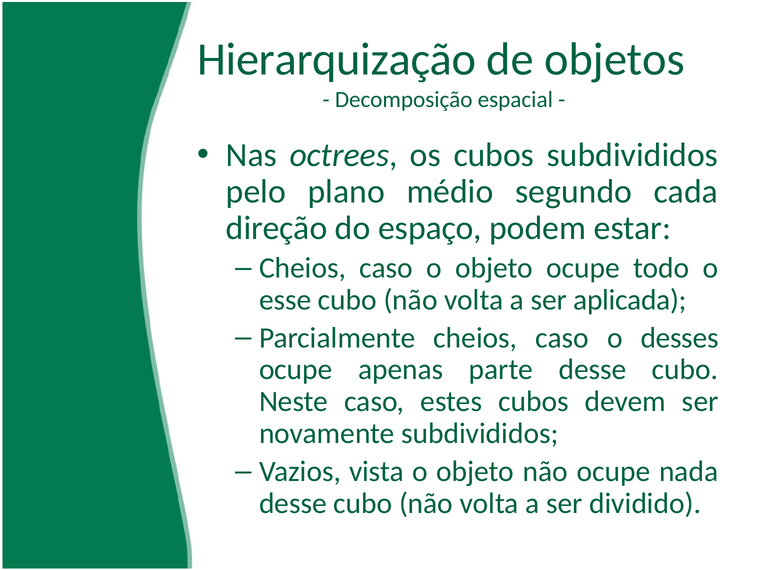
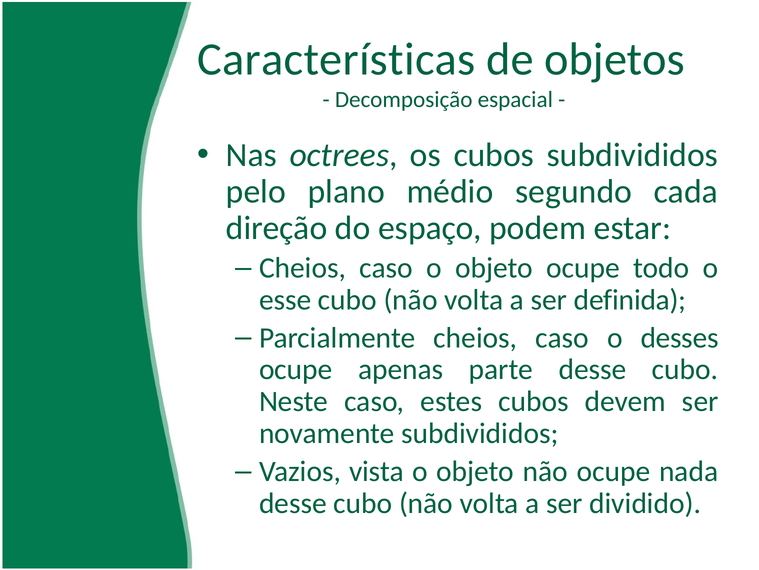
Hierarquização: Hierarquização -> Características (336, 60)
aplicada: aplicada -> definida (630, 300)
